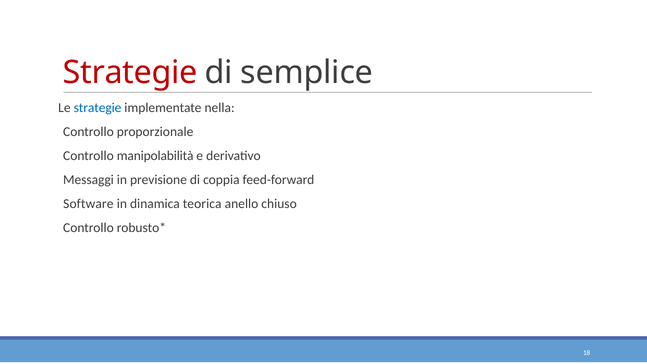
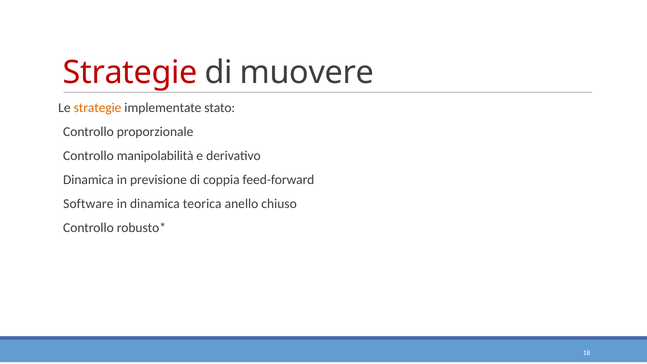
semplice: semplice -> muovere (307, 72)
strategie colour: blue -> orange (98, 108)
nella: nella -> stato (220, 108)
Messaggi: Messaggi -> Dinamica (88, 180)
